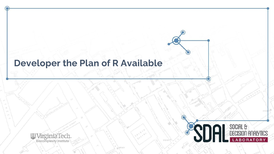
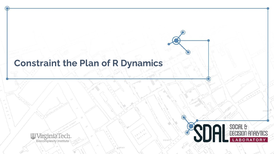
Developer: Developer -> Constraint (37, 63)
Available: Available -> Dynamics (142, 63)
